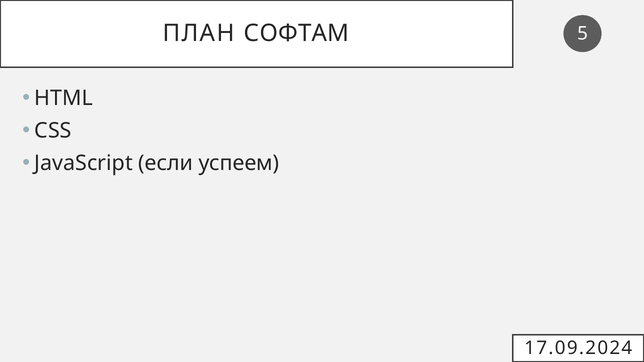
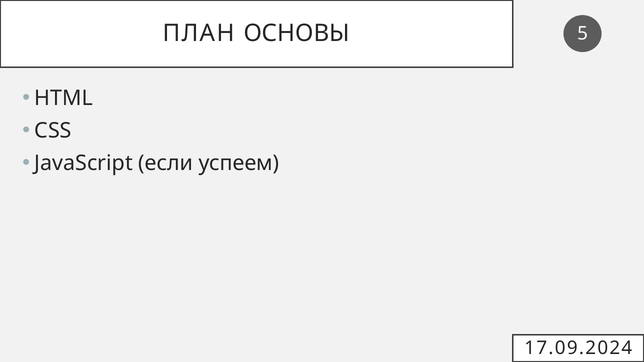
СОФТАМ: СОФТАМ -> ОСНОВЫ (297, 33)
